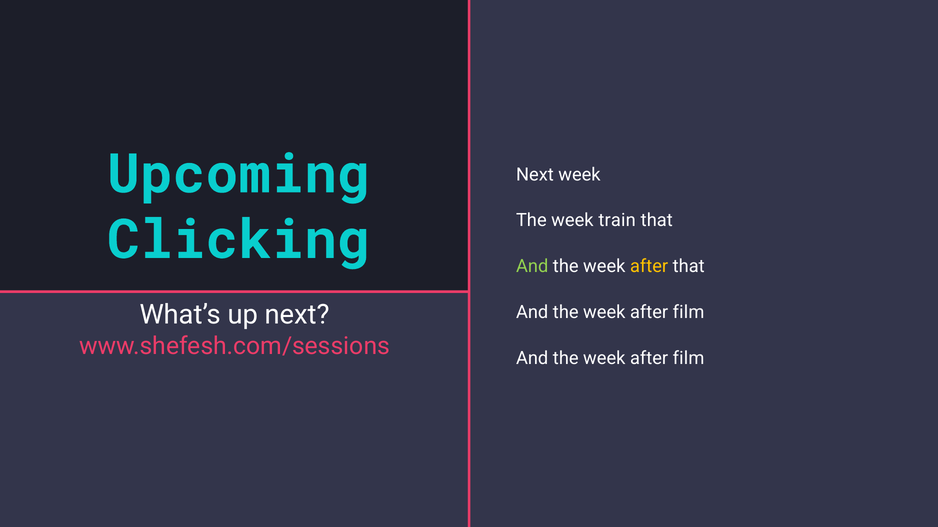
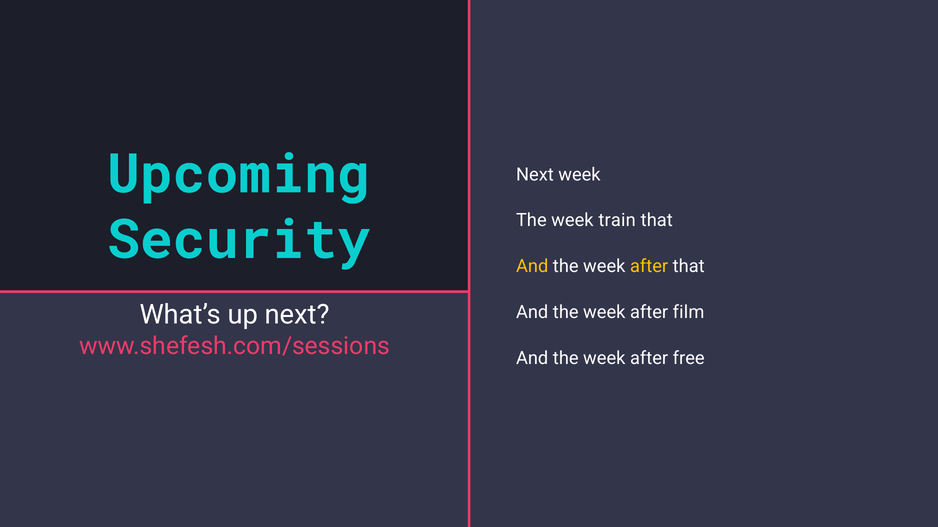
Clicking: Clicking -> Security (238, 240)
And colour: light green -> yellow (532, 267)
film: film -> free (689, 359)
